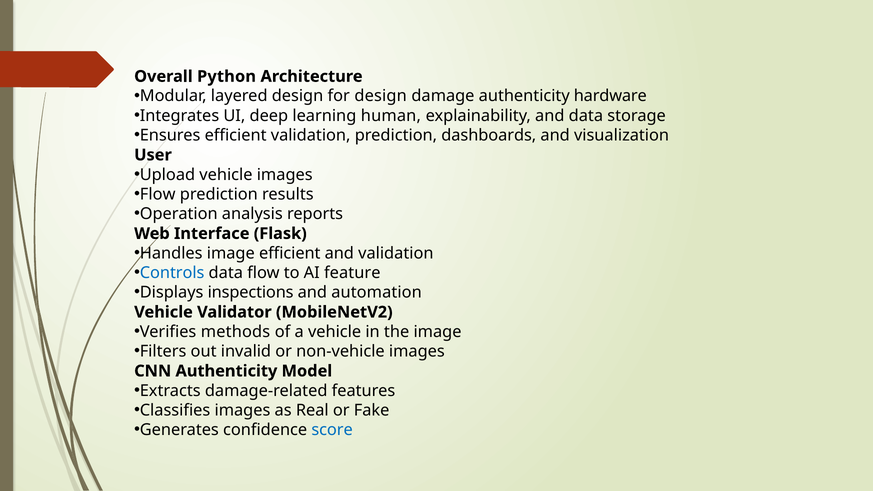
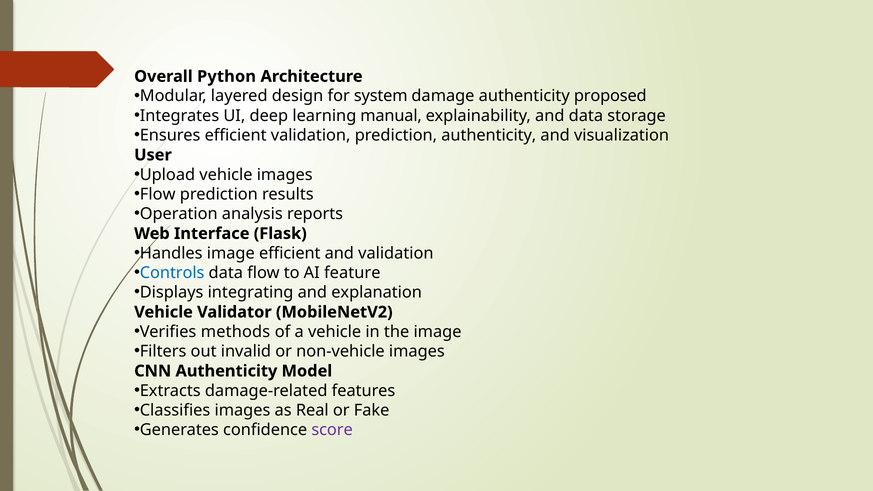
for design: design -> system (381, 96)
hardware: hardware -> proposed (610, 96)
human: human -> manual (391, 116)
prediction dashboards: dashboards -> authenticity (489, 135)
inspections: inspections -> integrating (251, 293)
automation: automation -> explanation (377, 293)
score colour: blue -> purple (332, 430)
